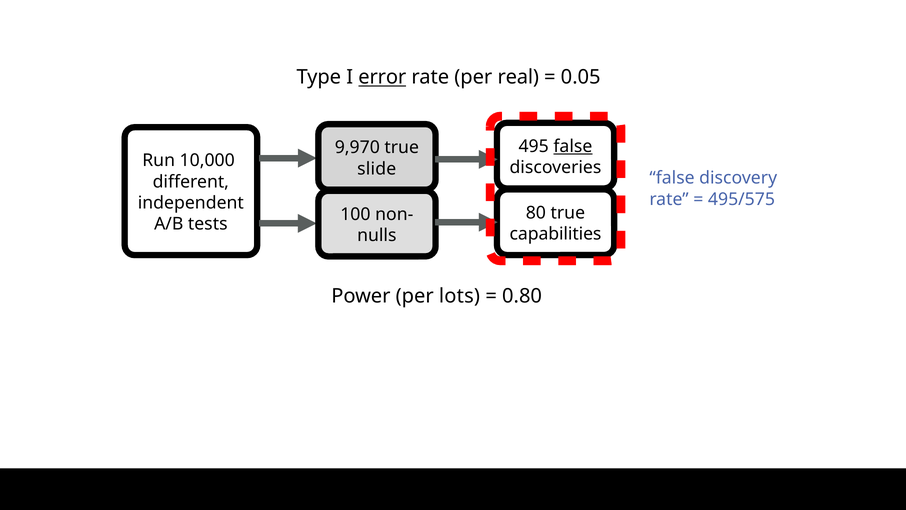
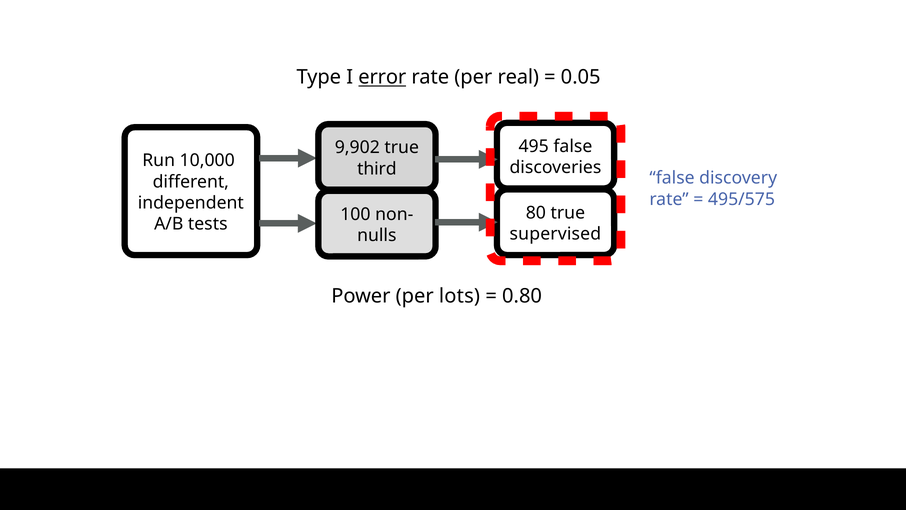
false underline: present -> none (573, 146)
9,970: 9,970 -> 9,902 (357, 147)
slide: slide -> third (377, 169)
capabilities: capabilities -> supervised (555, 234)
